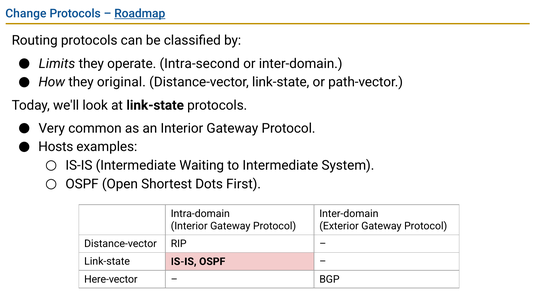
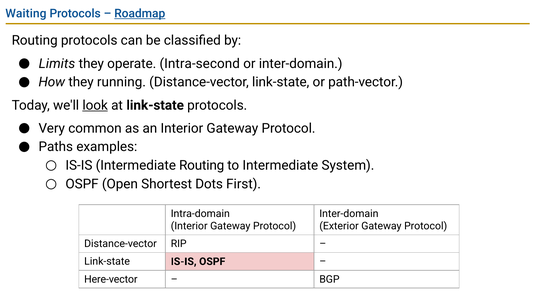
Change: Change -> Waiting (26, 13)
original: original -> running (121, 82)
look underline: none -> present (95, 105)
Hosts: Hosts -> Paths (56, 147)
Intermediate Waiting: Waiting -> Routing (202, 165)
